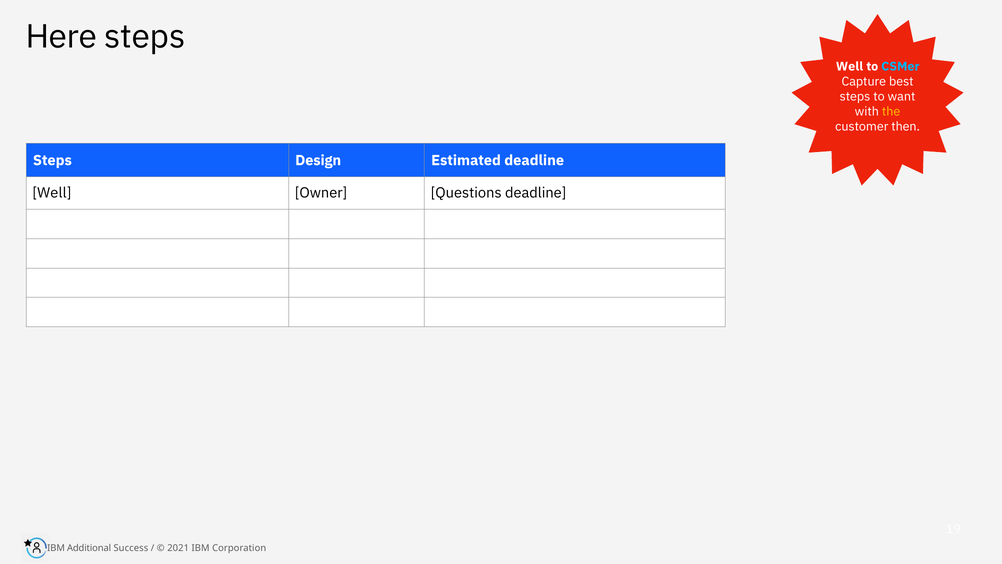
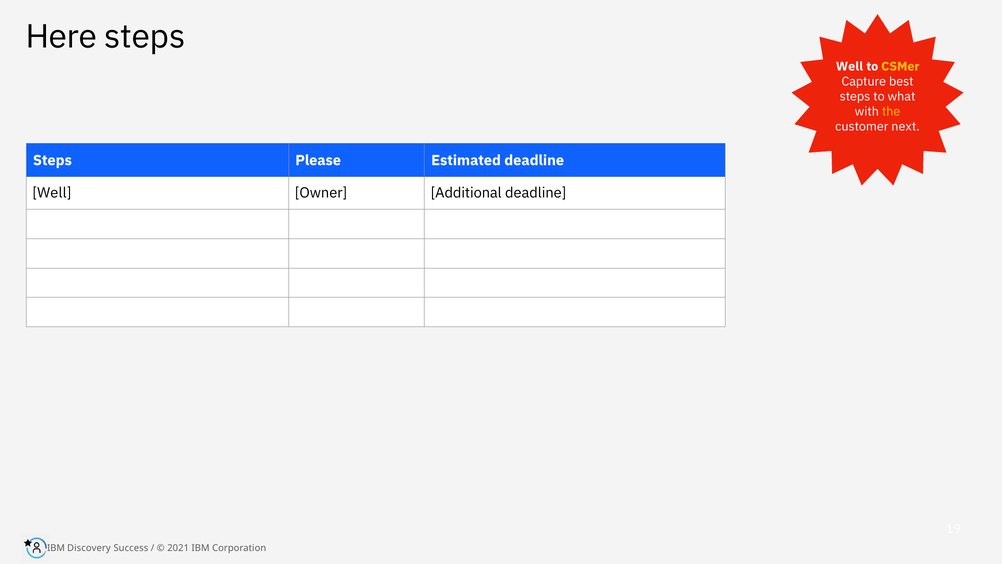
CSMer colour: light blue -> yellow (900, 66)
want: want -> what (902, 96)
then: then -> next (906, 126)
Design: Design -> Please (318, 160)
Questions: Questions -> Additional (466, 193)
Additional: Additional -> Discovery (89, 548)
